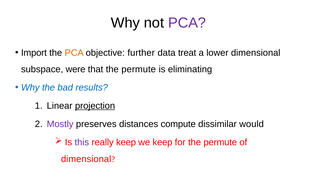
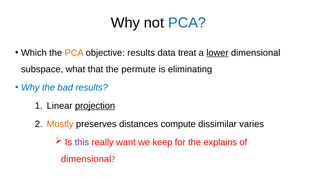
PCA colour: purple -> blue (187, 23)
Import: Import -> Which (34, 53)
objective further: further -> results (141, 53)
lower underline: none -> present (217, 53)
were: were -> what (76, 69)
Mostly colour: purple -> orange (60, 124)
would: would -> varies (252, 124)
really keep: keep -> want (126, 143)
for the permute: permute -> explains (220, 143)
